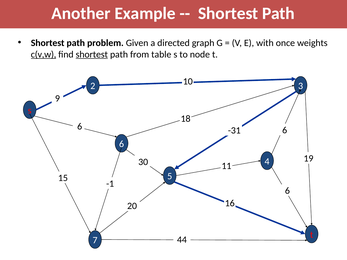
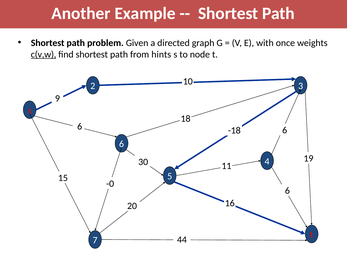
shortest underline: present -> none (92, 54)
table: table -> hints (161, 54)
-31: -31 -> -18 (234, 131)
-1: -1 -> -0 (110, 184)
